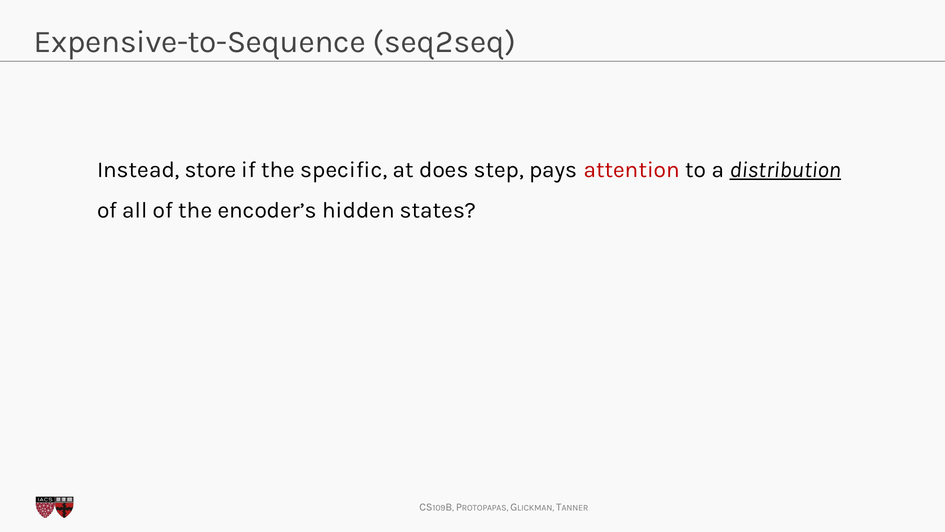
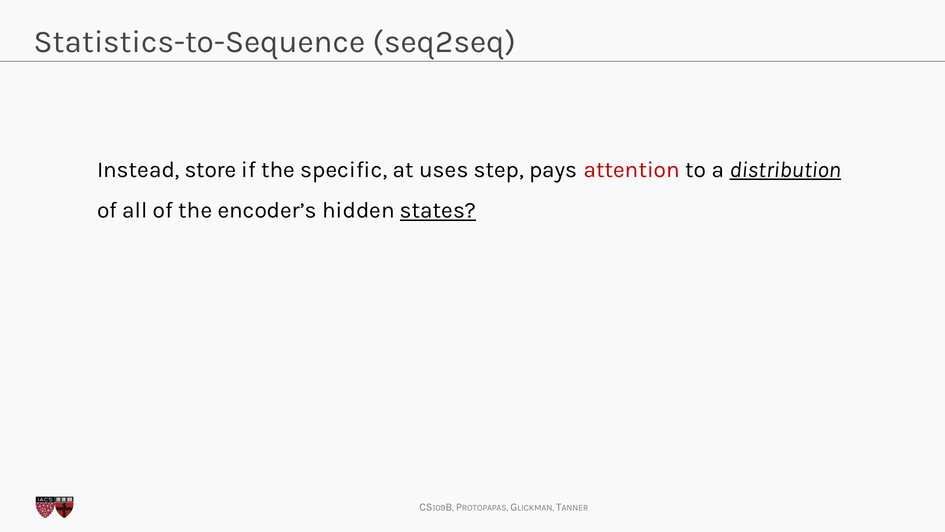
Expensive-to-Sequence: Expensive-to-Sequence -> Statistics-to-Sequence (200, 42)
does: does -> uses (444, 170)
states underline: none -> present (438, 210)
